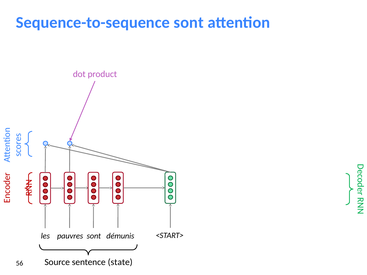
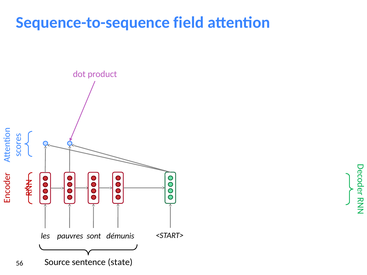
Sequence-to-sequence sont: sont -> field (189, 22)
